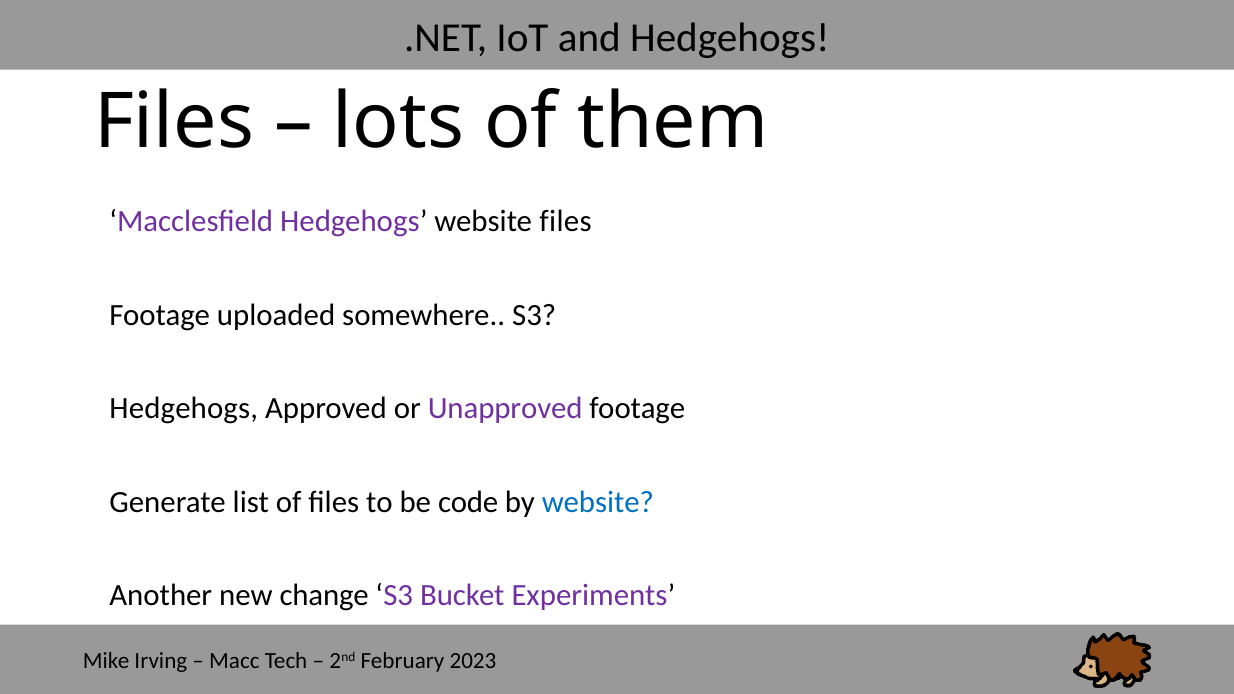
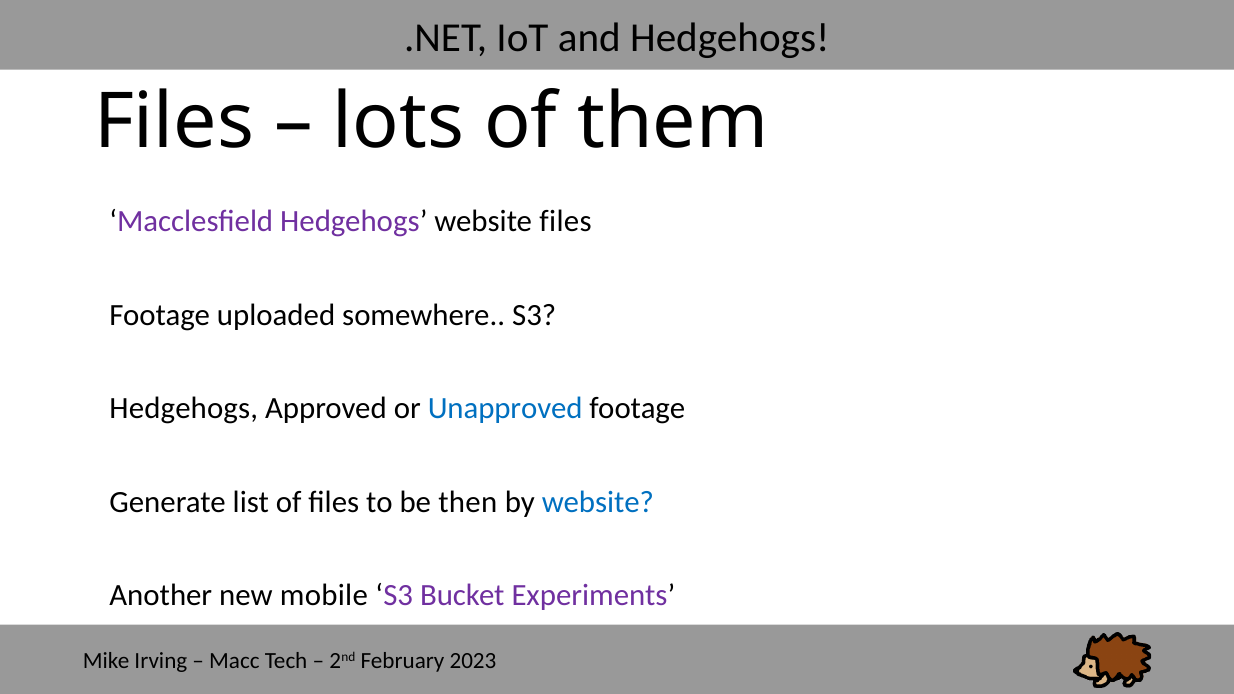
Unapproved colour: purple -> blue (505, 409)
code: code -> then (468, 502)
change: change -> mobile (324, 596)
